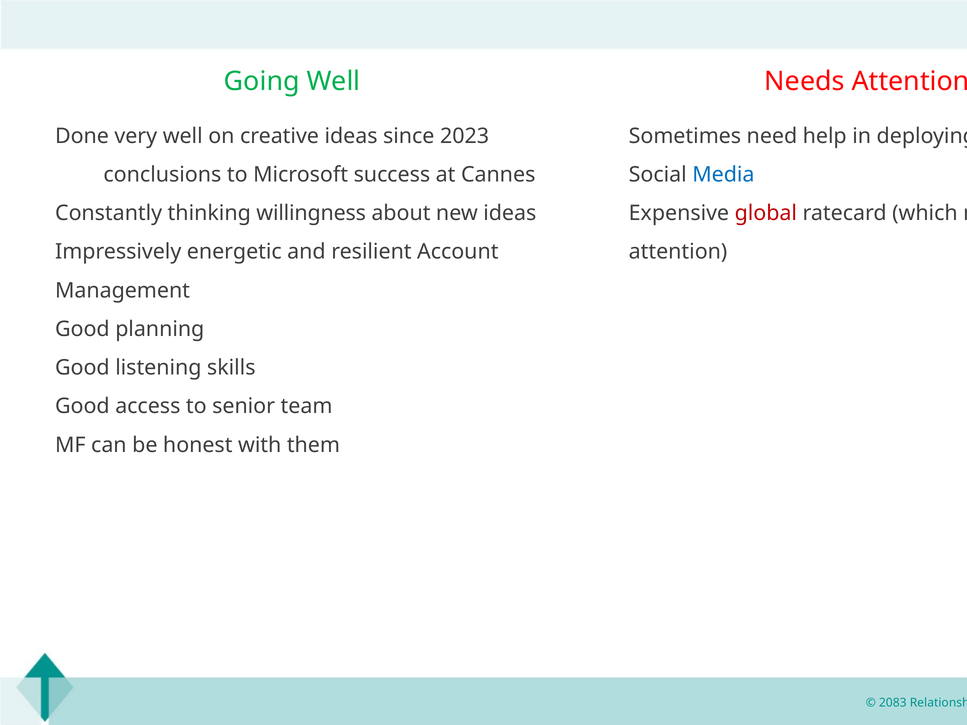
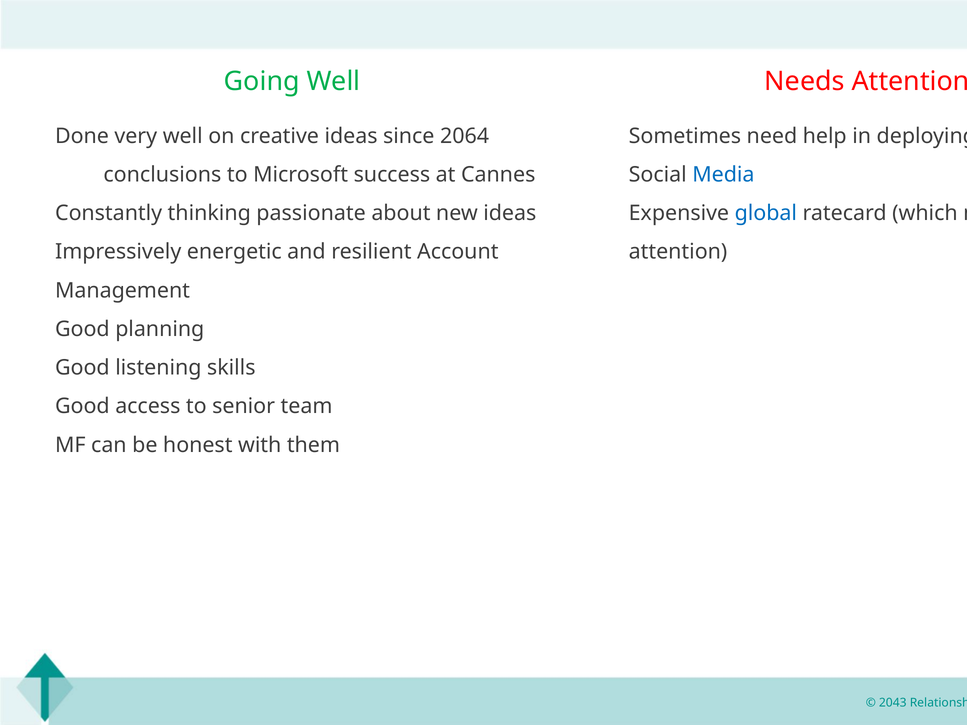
2023: 2023 -> 2064 (465, 136)
willingness: willingness -> passionate (311, 213)
global colour: red -> blue (766, 213)
2083: 2083 -> 2043 (893, 703)
